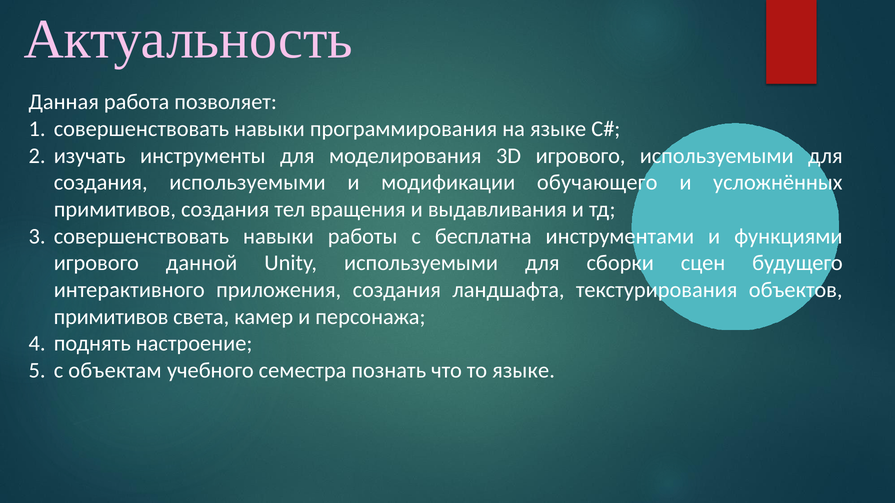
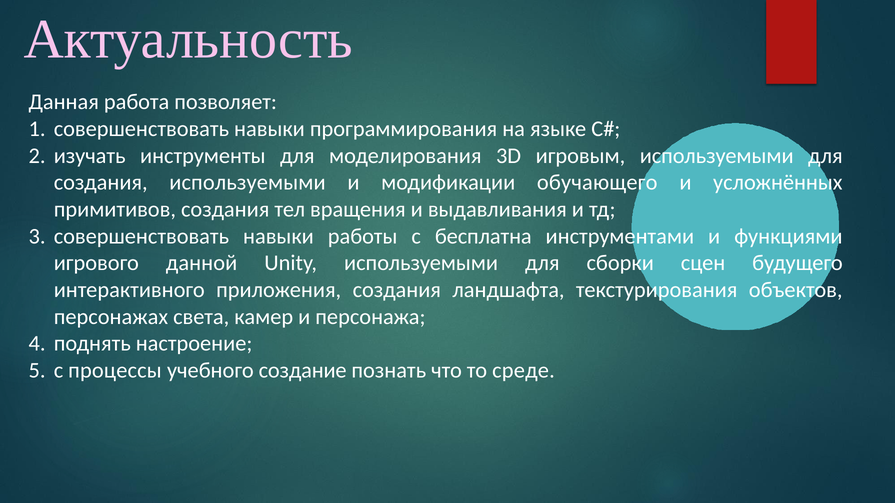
3D игрового: игрового -> игровым (580, 156)
примитивов: примитивов -> персонажах (111, 317)
объектам: объектам -> процессы (115, 371)
семестра: семестра -> создание (303, 371)
то языке: языке -> среде (524, 371)
